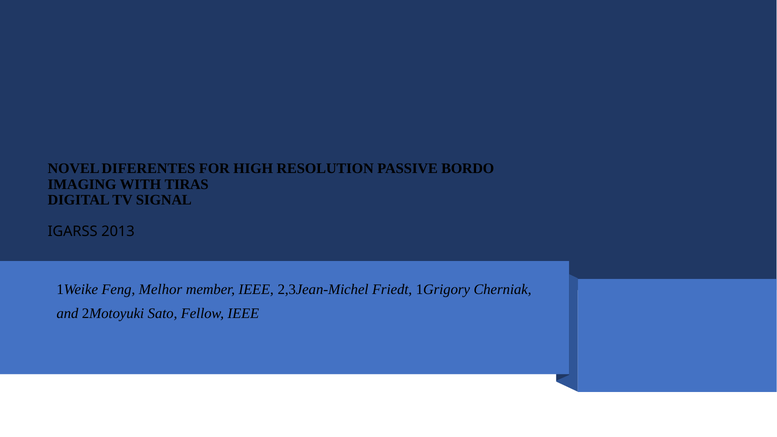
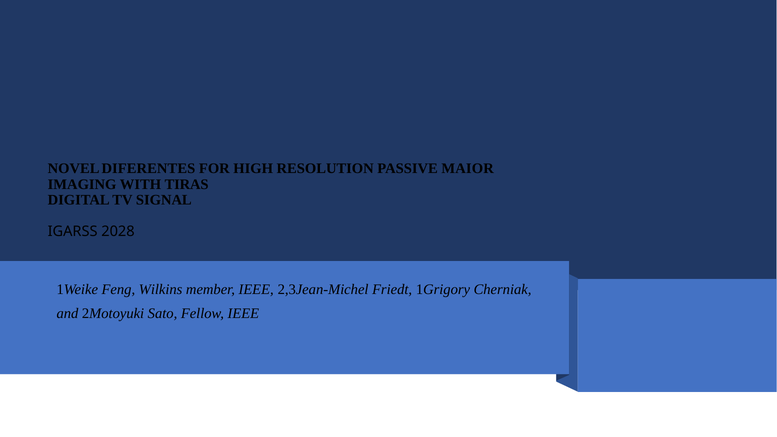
BORDO: BORDO -> MAIOR (468, 169)
2013: 2013 -> 2028 (118, 232)
Melhor: Melhor -> Wilkins (161, 290)
